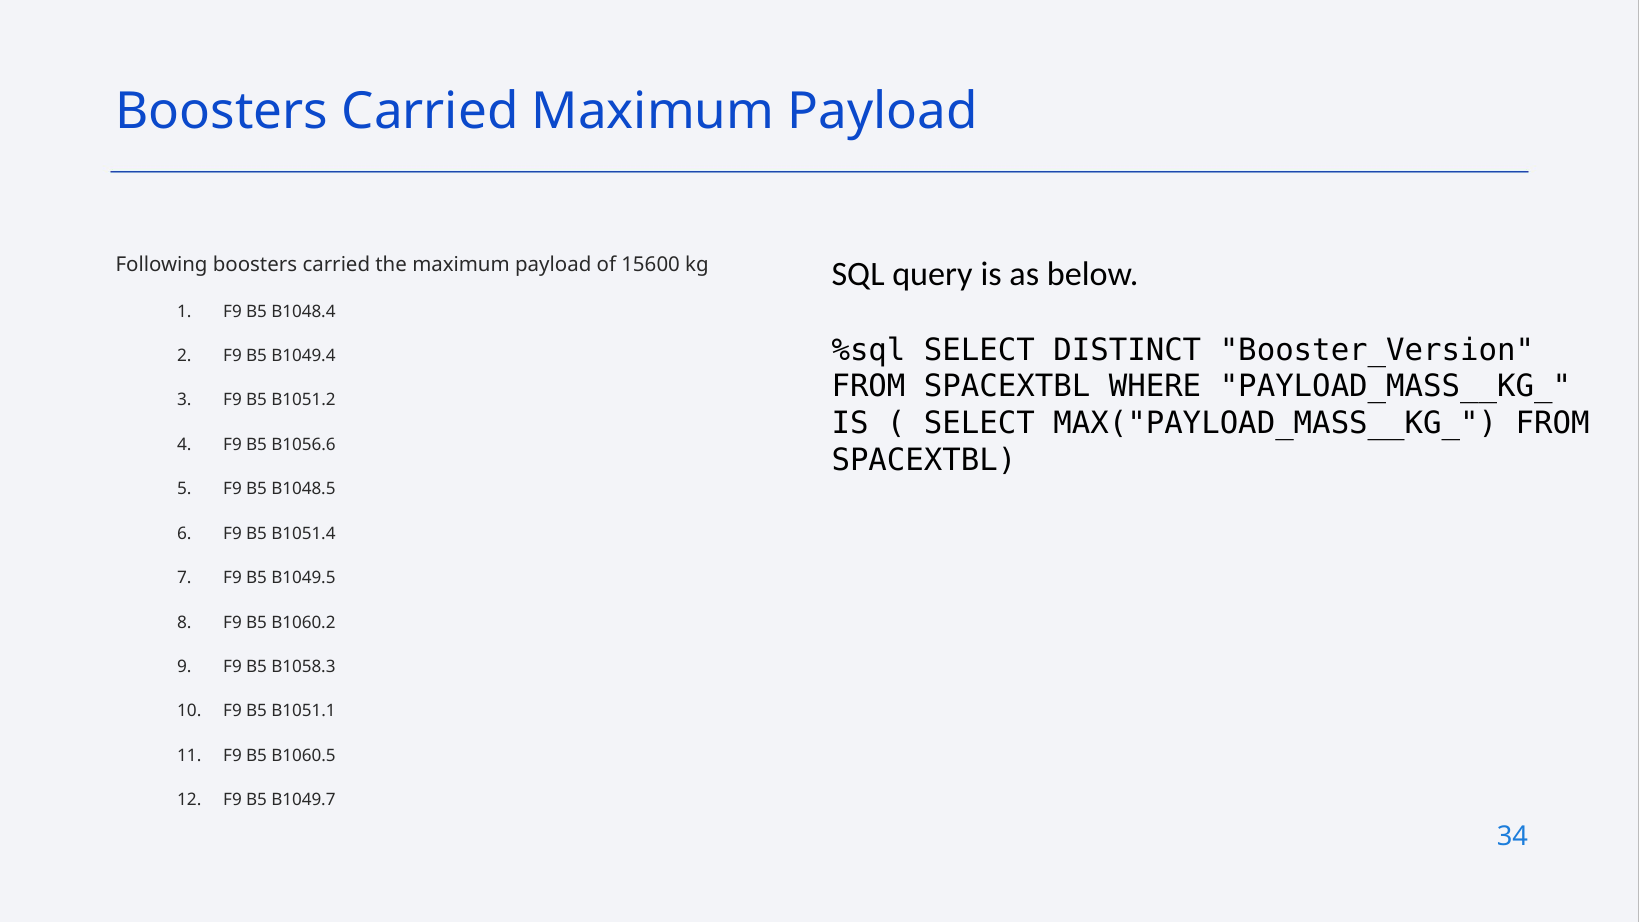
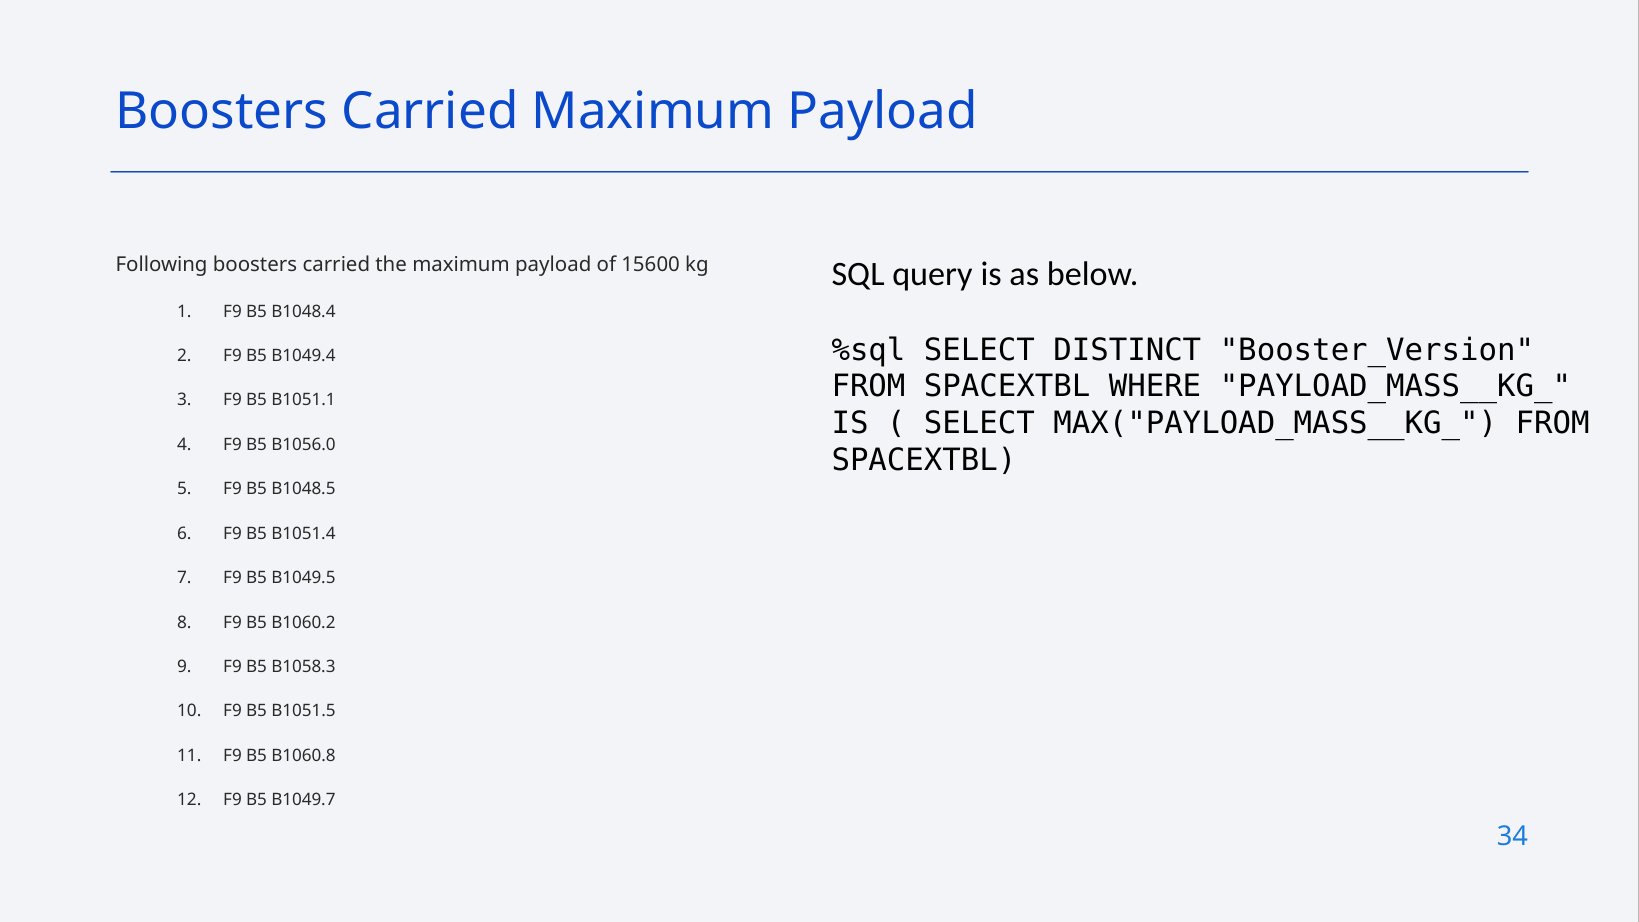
B1051.2: B1051.2 -> B1051.1 (304, 400)
B1056.6: B1056.6 -> B1056.0 (304, 445)
B1051.1: B1051.1 -> B1051.5 (304, 711)
B1060.5: B1060.5 -> B1060.8 (304, 756)
